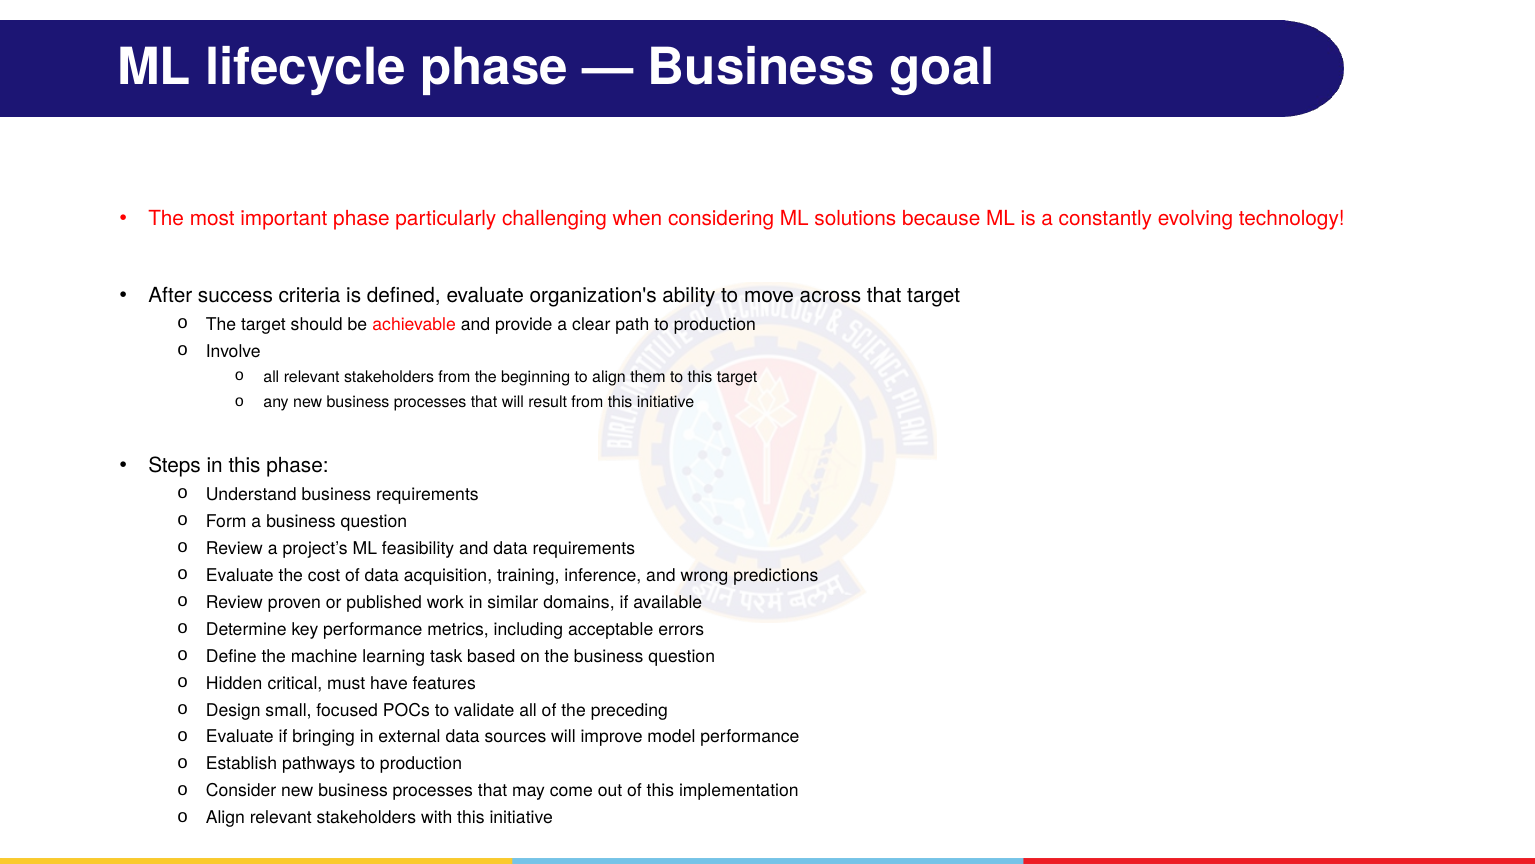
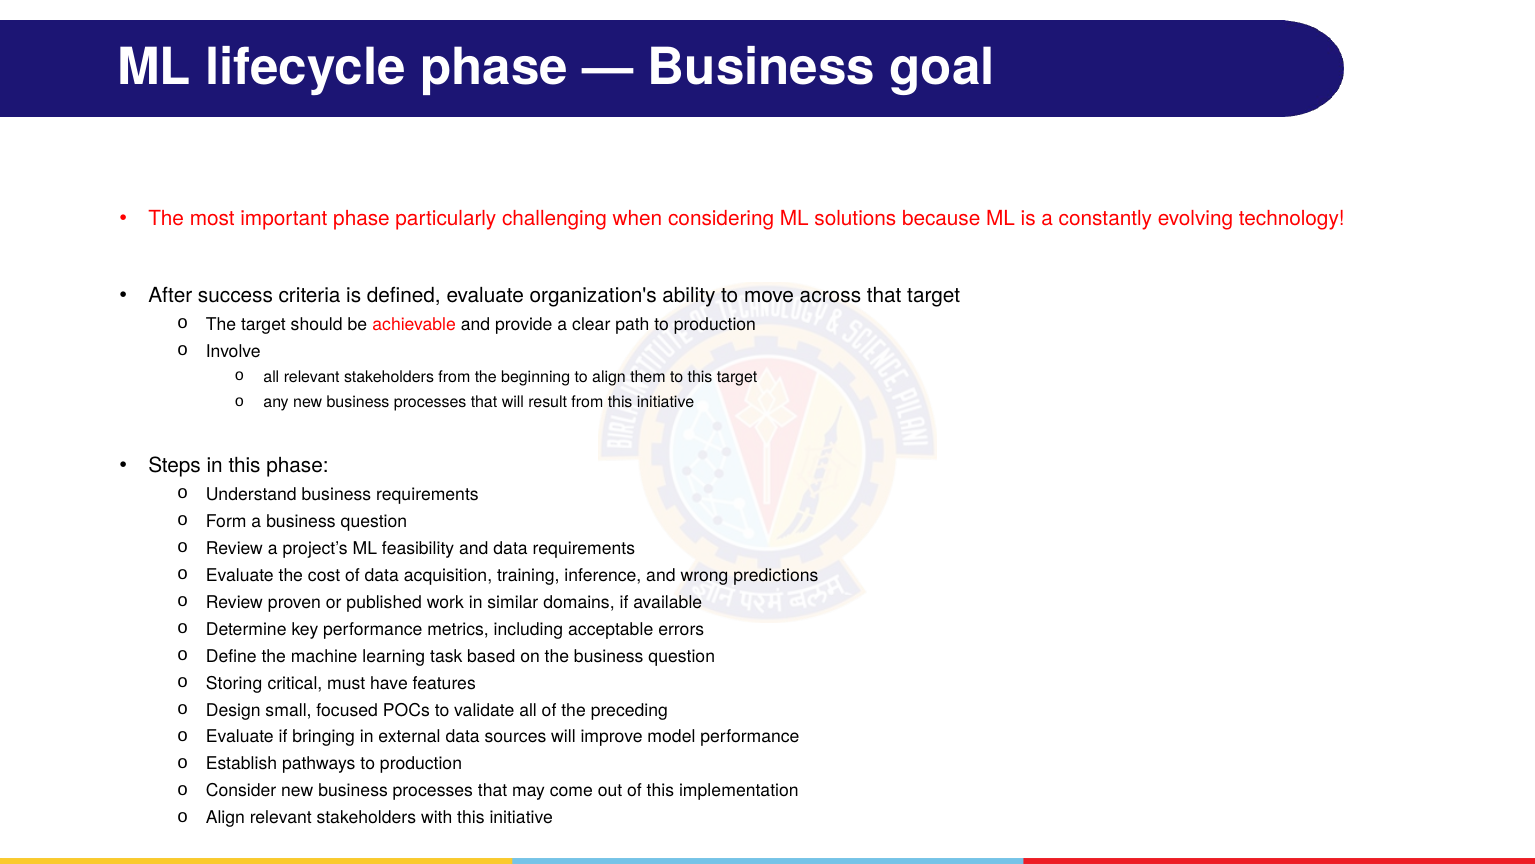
Hidden: Hidden -> Storing (234, 683)
